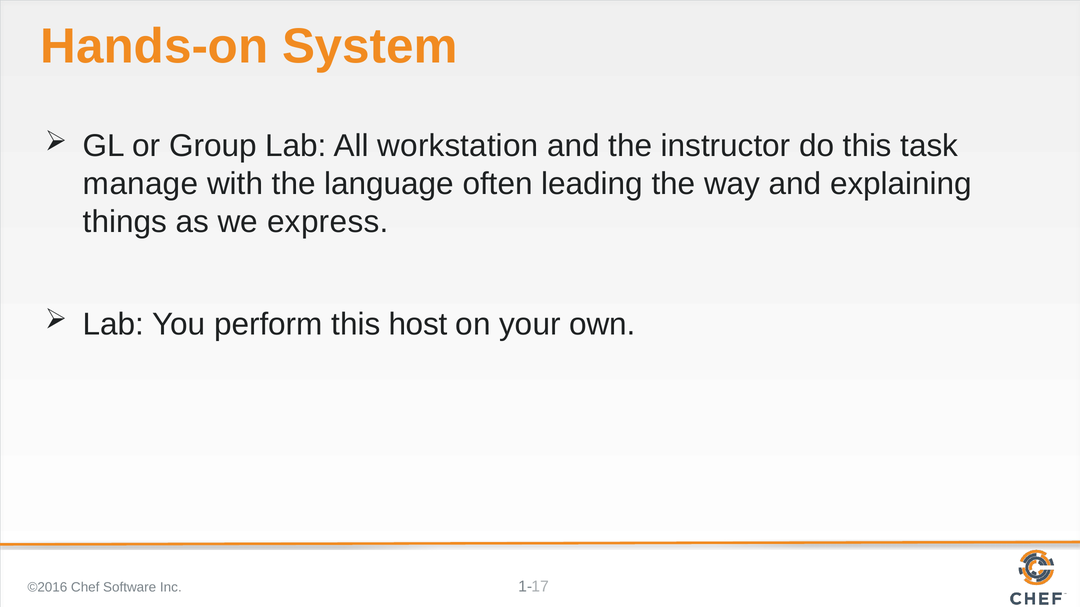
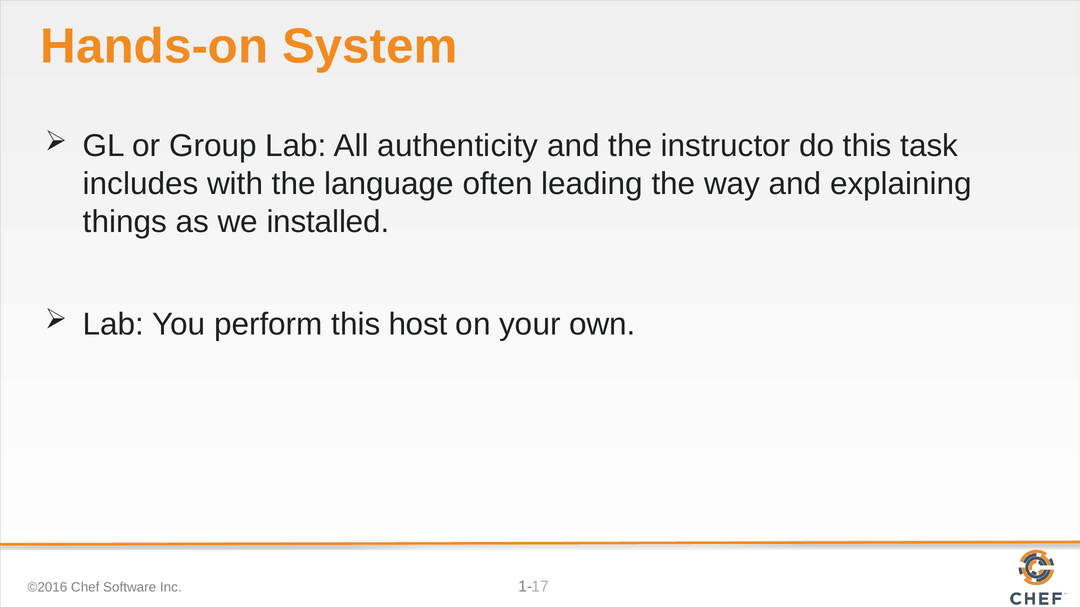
workstation: workstation -> authenticity (458, 146)
manage: manage -> includes (141, 184)
express: express -> installed (328, 222)
